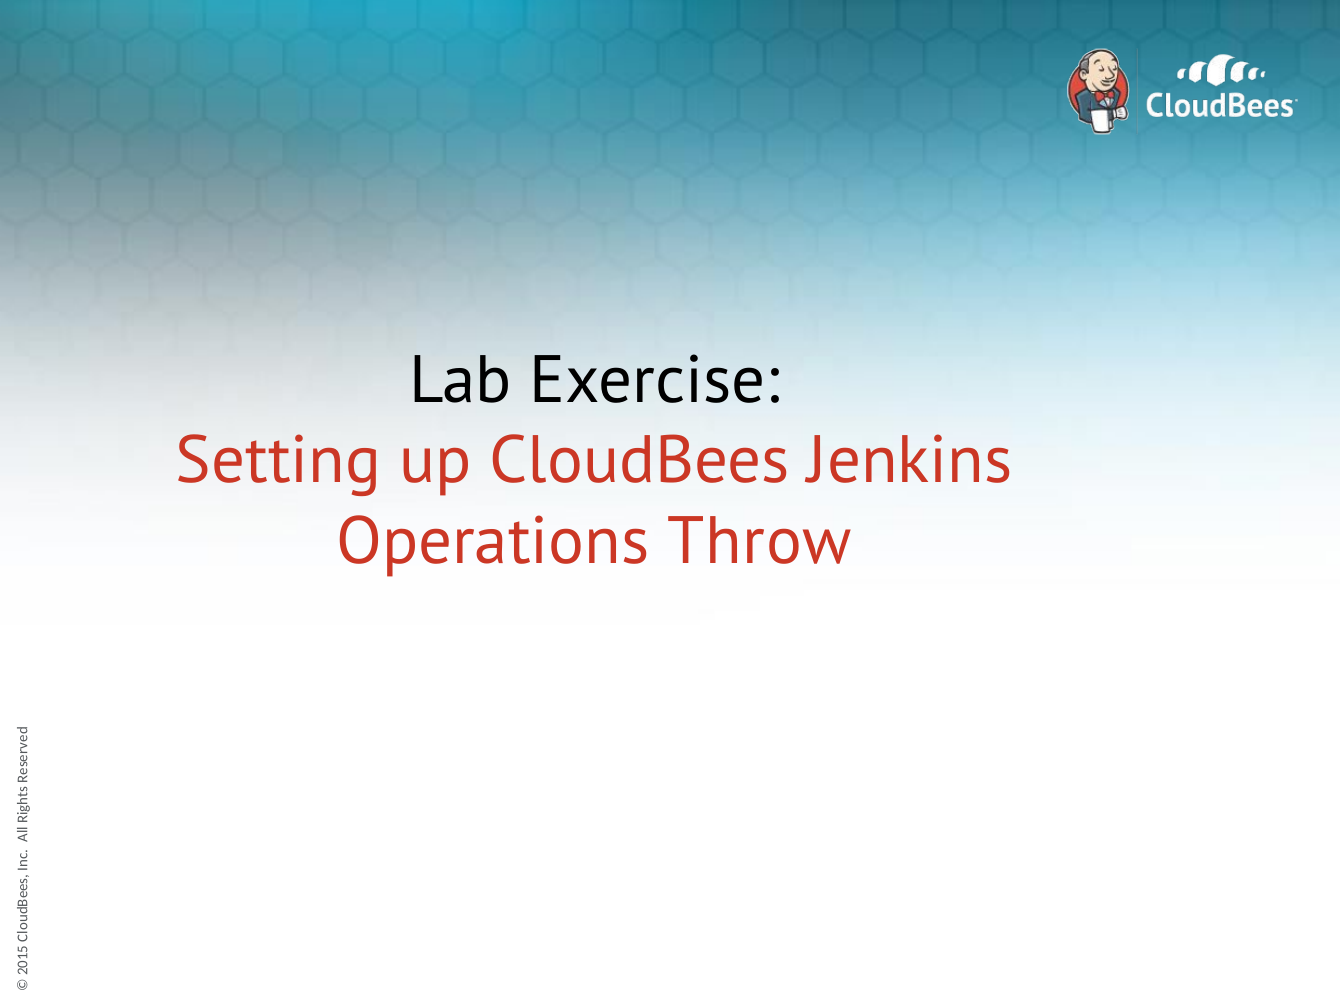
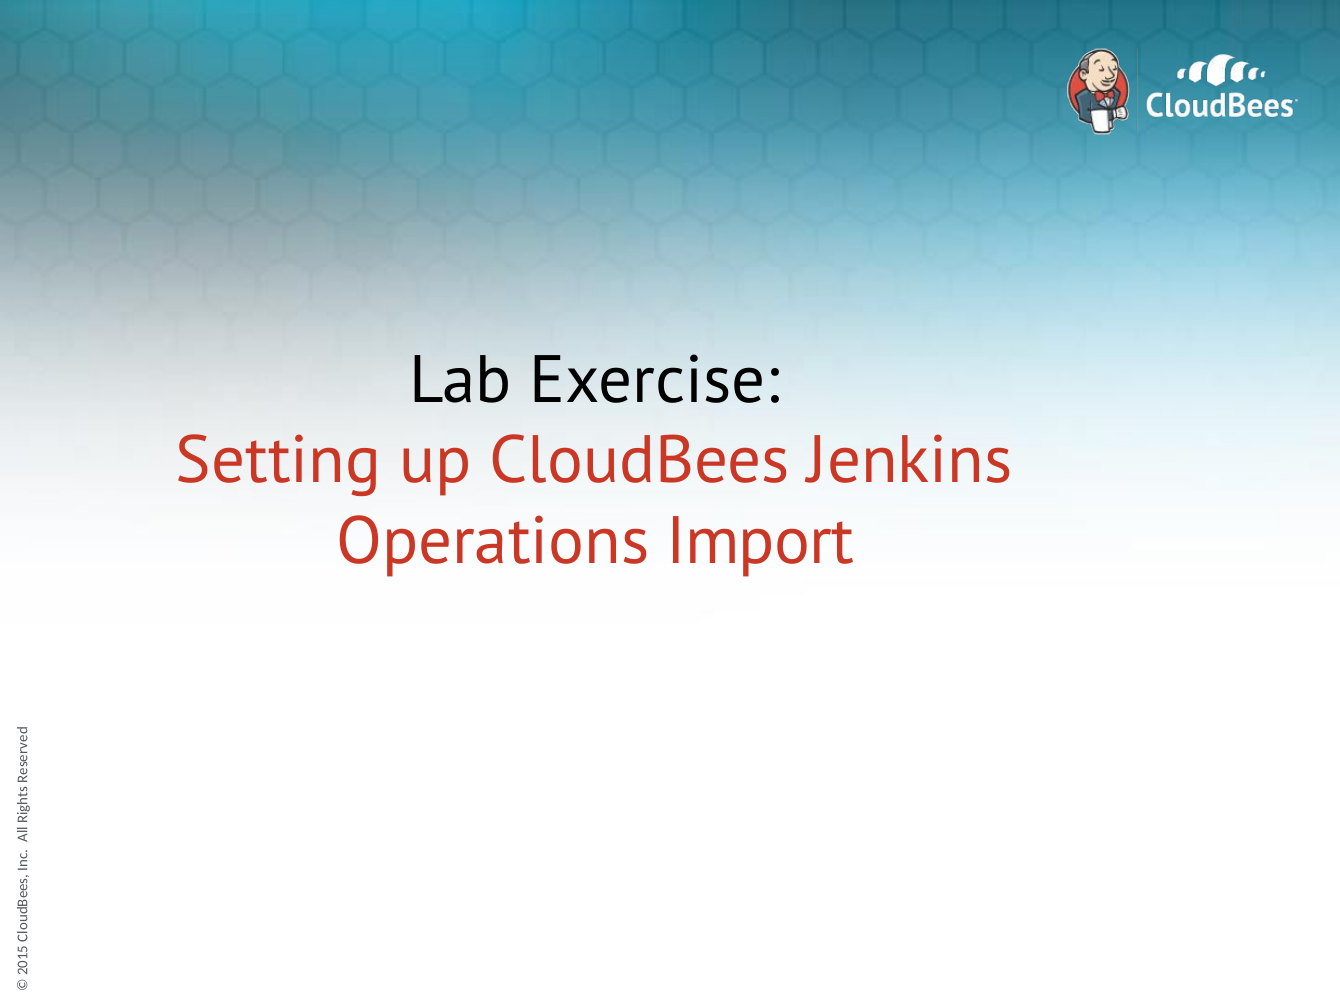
Throw: Throw -> Import (760, 541)
